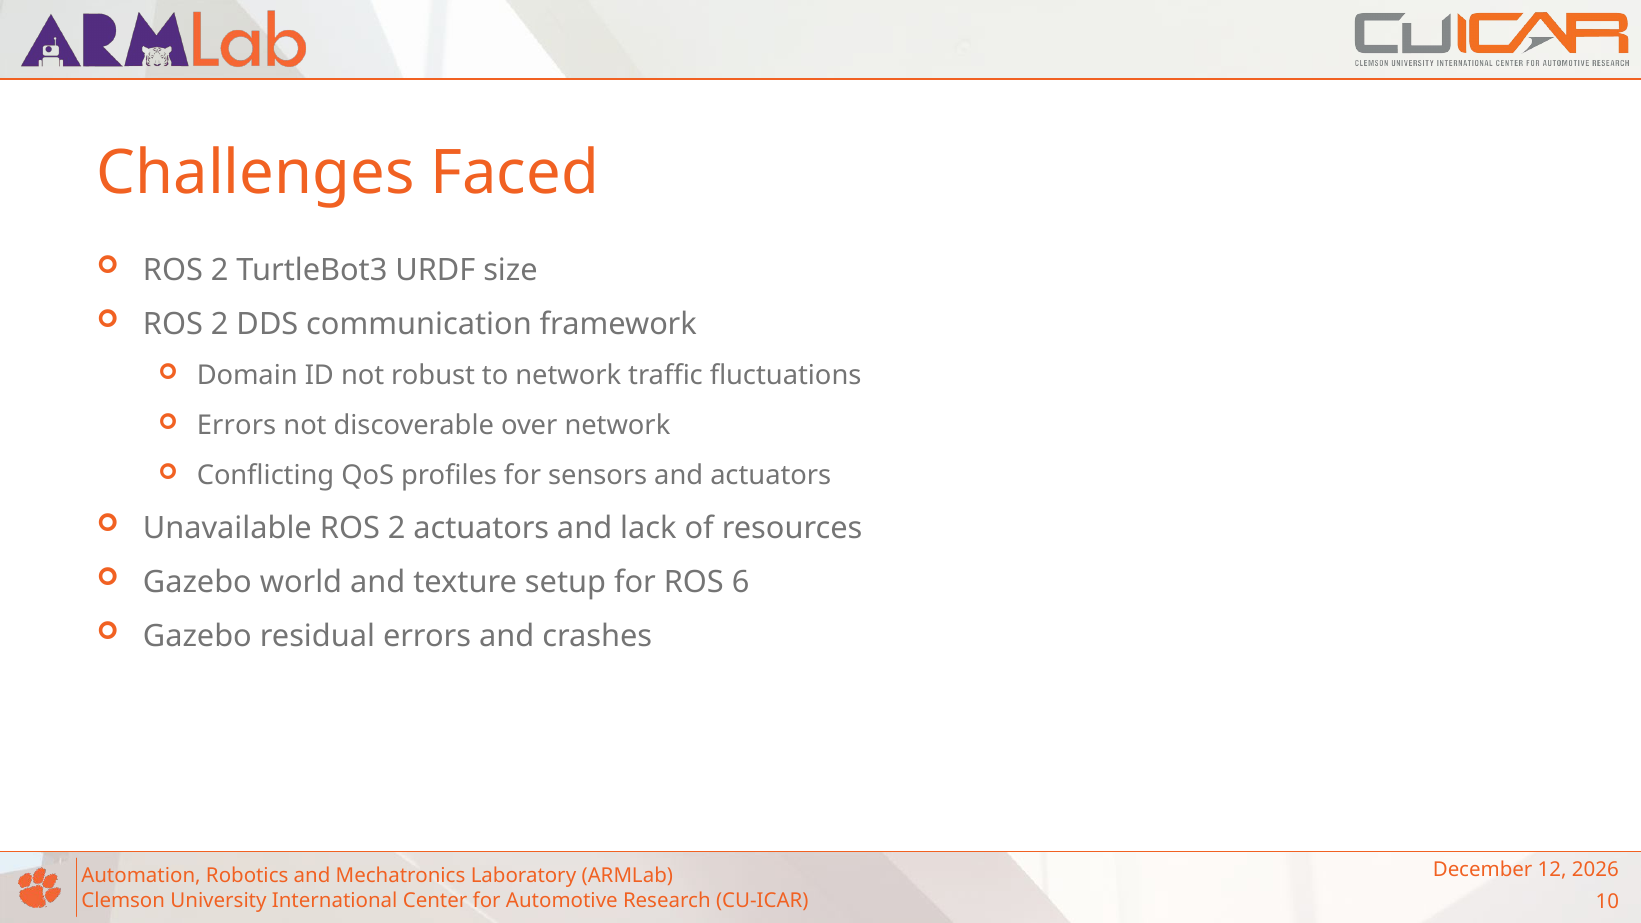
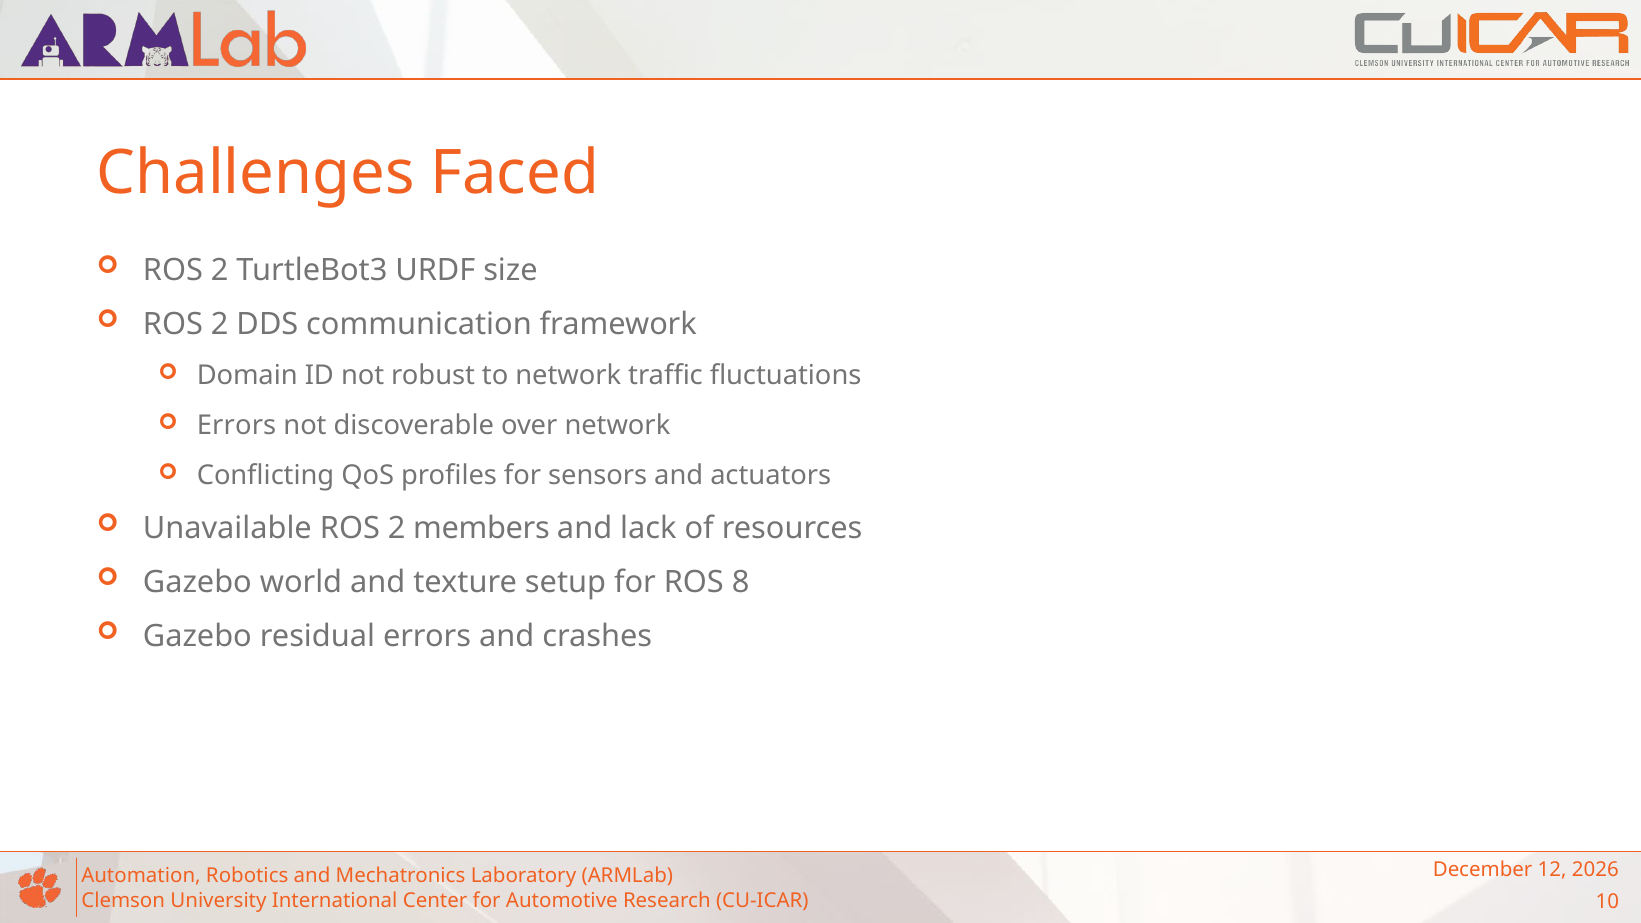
2 actuators: actuators -> members (481, 528)
6: 6 -> 8 (741, 582)
